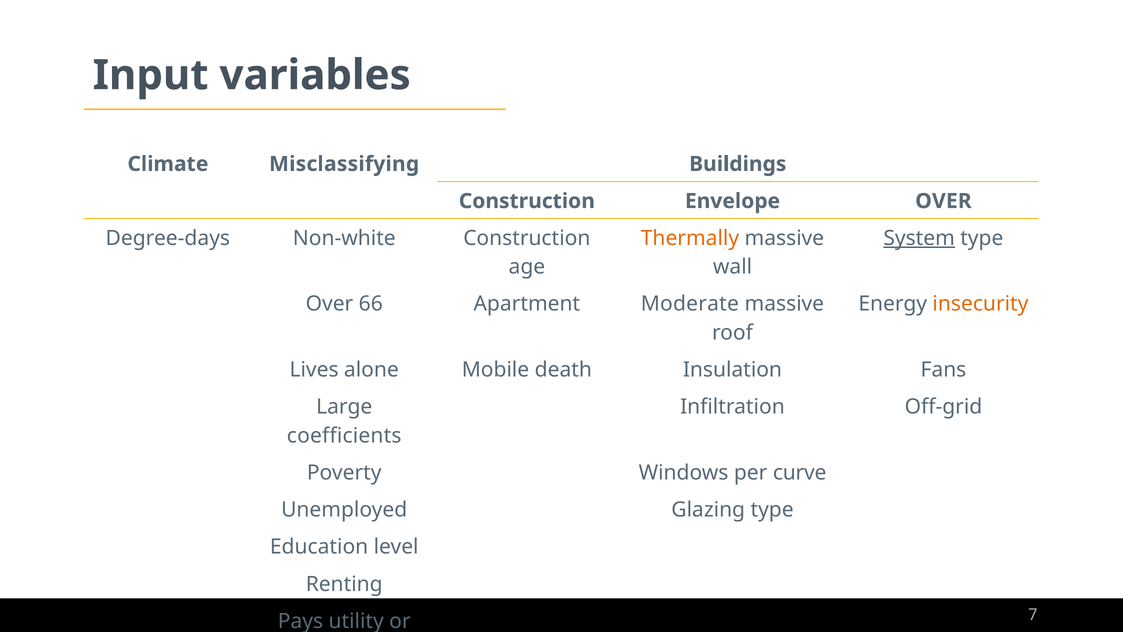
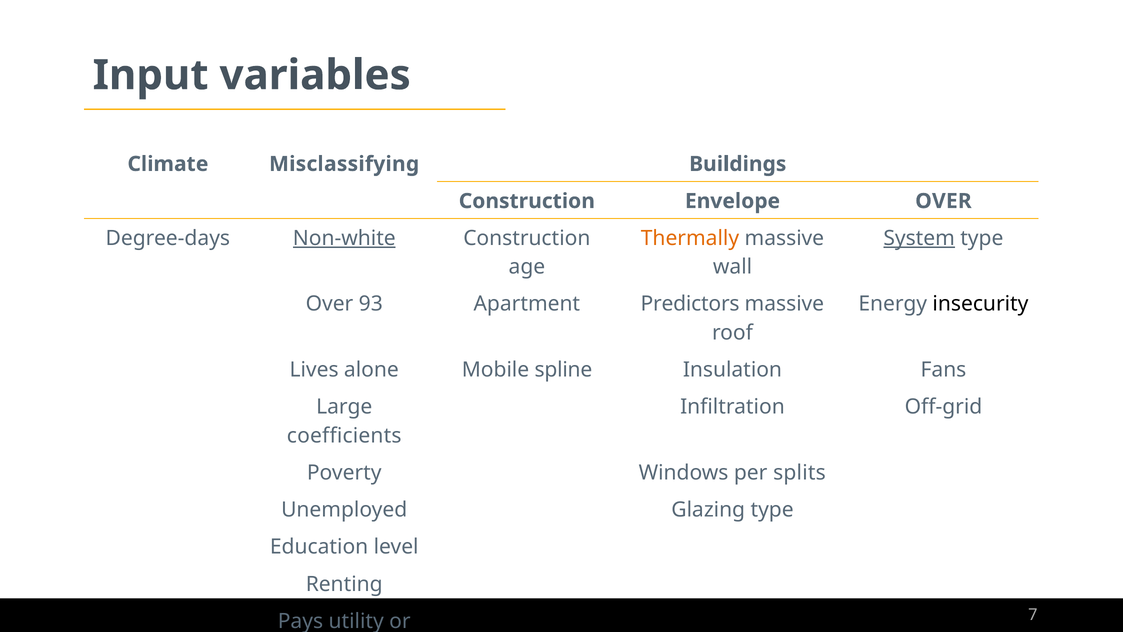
Non-white underline: none -> present (344, 238)
66: 66 -> 93 (371, 304)
Moderate: Moderate -> Predictors (690, 304)
insecurity colour: orange -> black (980, 304)
death: death -> spline (563, 370)
curve: curve -> splits (799, 472)
